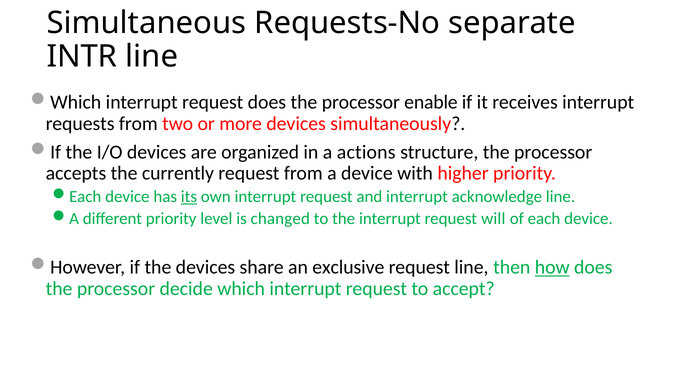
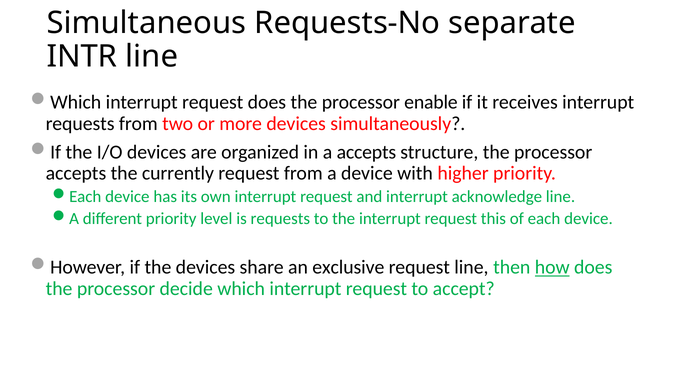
a actions: actions -> accepts (366, 152)
its underline: present -> none (189, 196)
is changed: changed -> requests (280, 218)
will: will -> this (493, 218)
